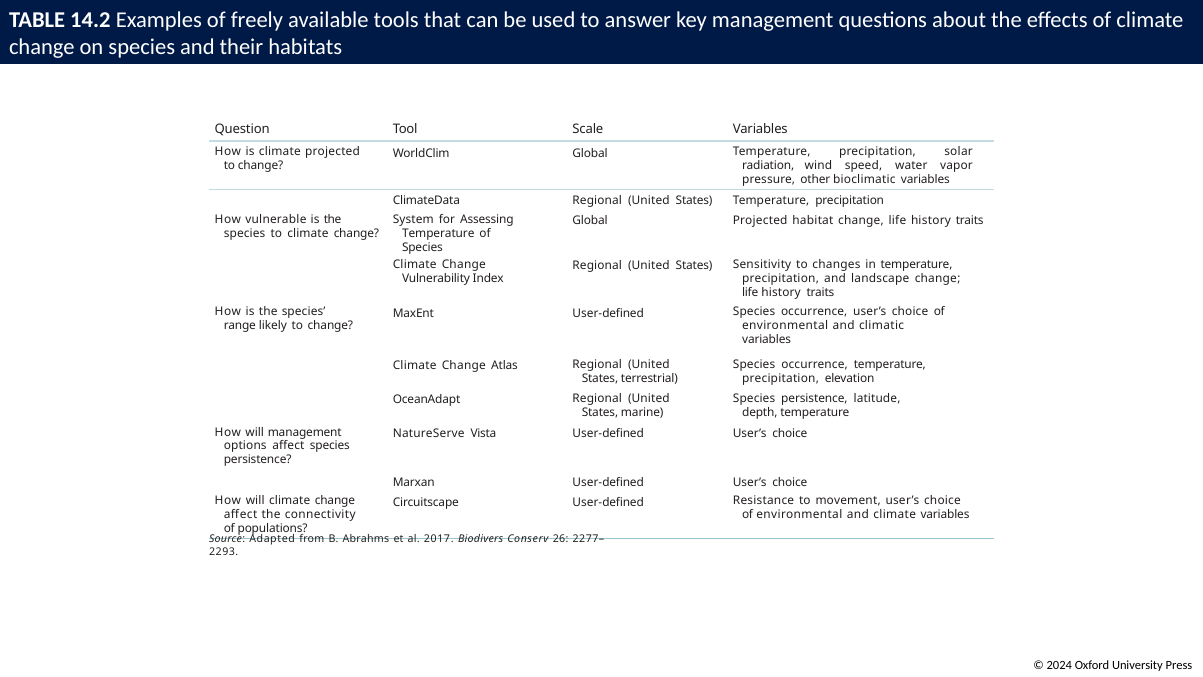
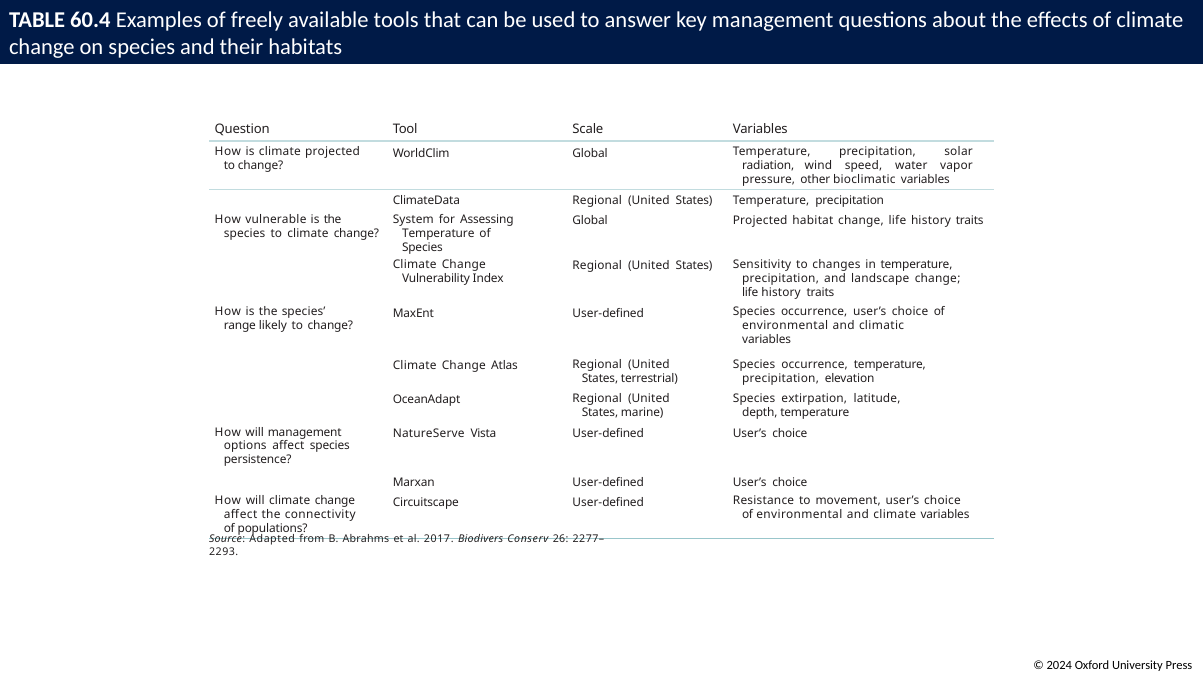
14.2: 14.2 -> 60.4 (90, 20)
persistence: persistence -> extirpation (814, 398)
